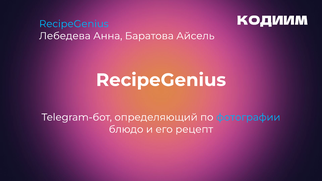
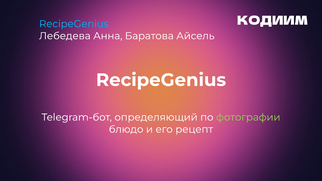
фотографии colour: light blue -> light green (248, 117)
